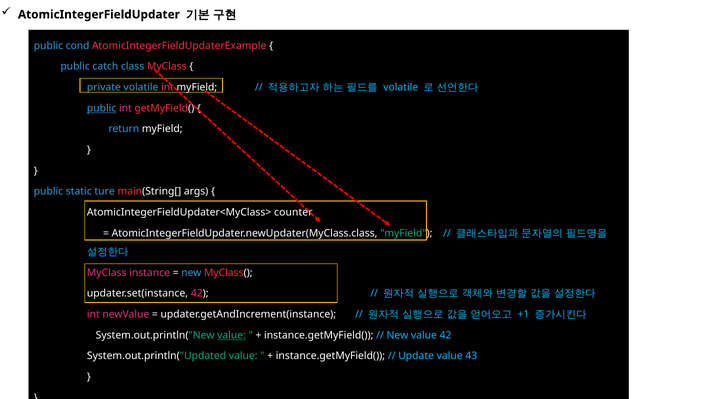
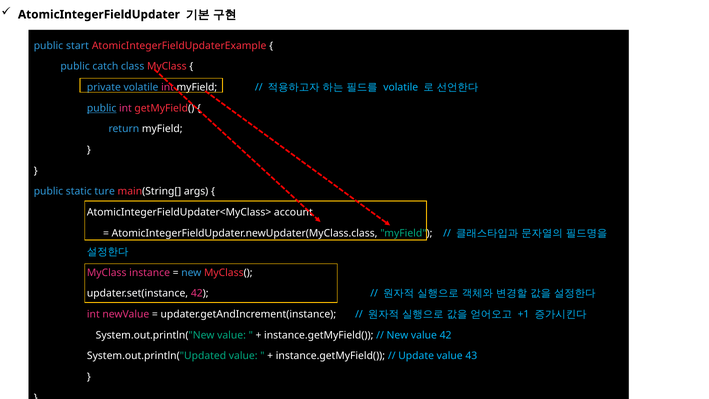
cond: cond -> start (78, 46)
counter: counter -> account (293, 212)
value underline: present -> none (232, 335)
